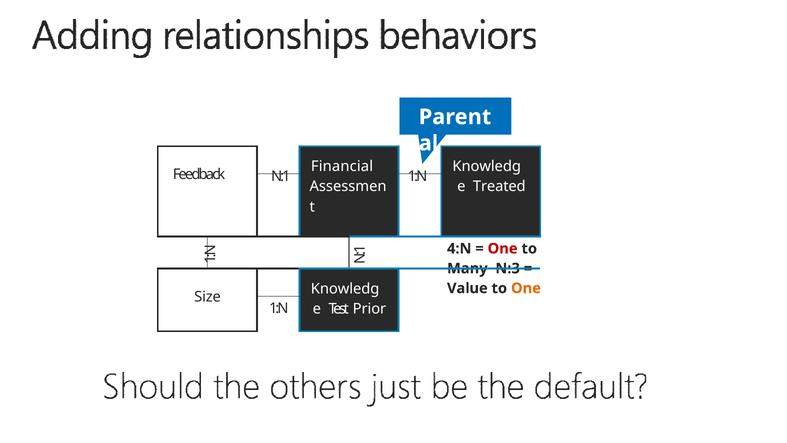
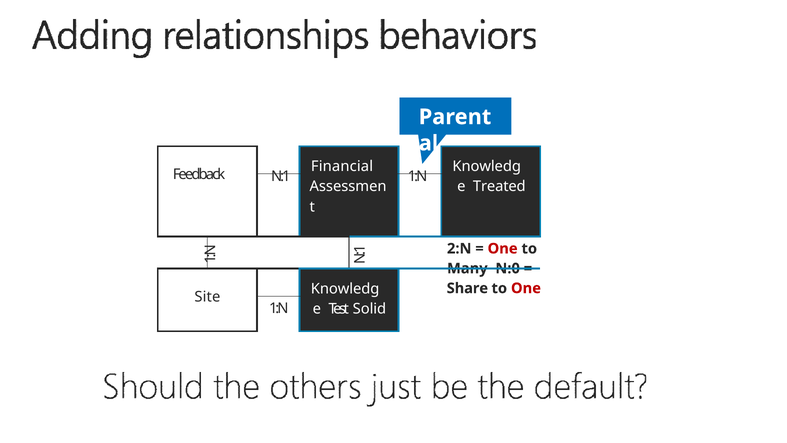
4:N: 4:N -> 2:N (459, 248)
N:3: N:3 -> N:0 (508, 268)
Value: Value -> Share (467, 288)
One colour: orange -> red (526, 288)
Size: Size -> Site (207, 297)
Prior: Prior -> Solid (369, 309)
